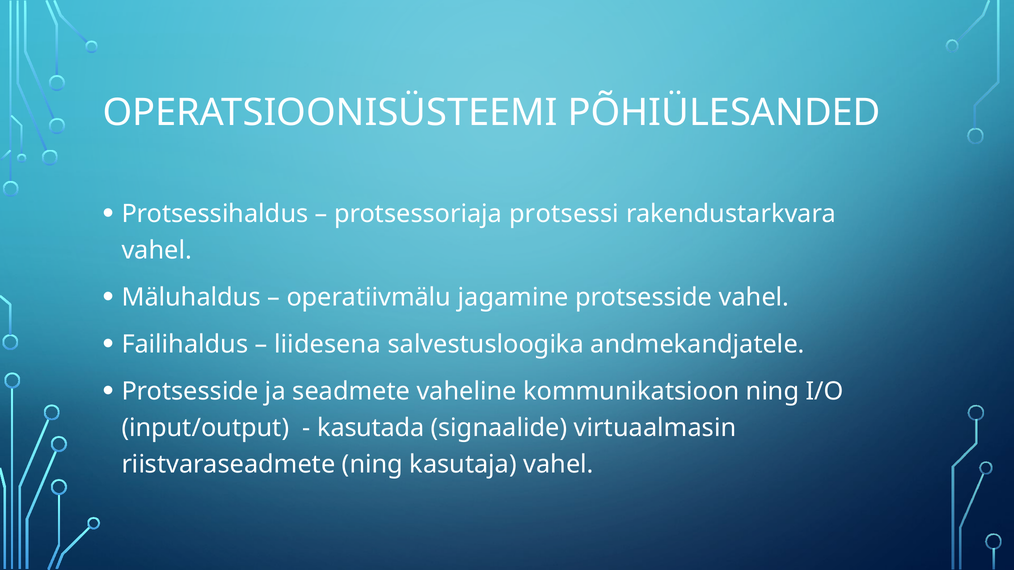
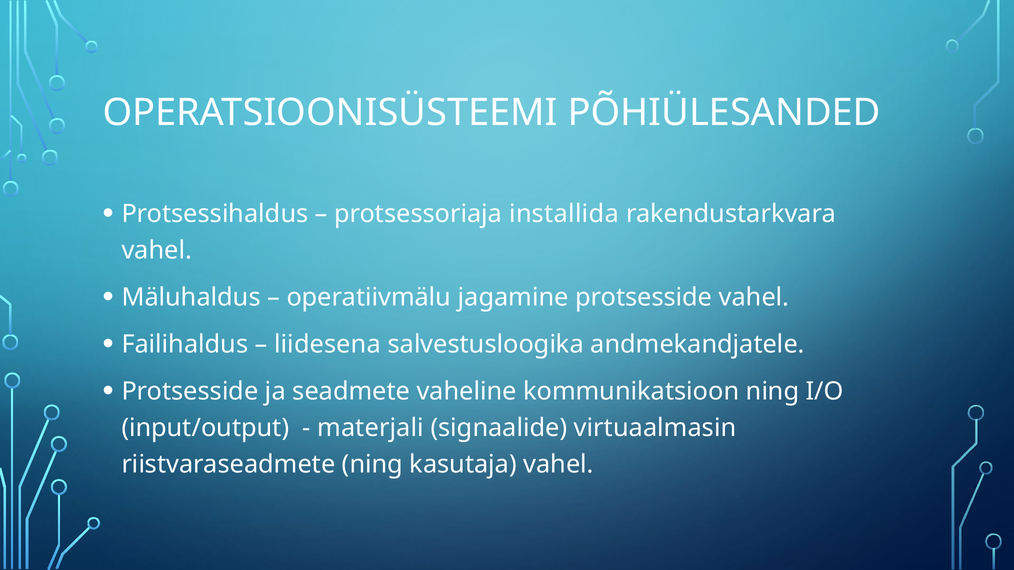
protsessi: protsessi -> installida (564, 214)
kasutada: kasutada -> materjali (371, 428)
